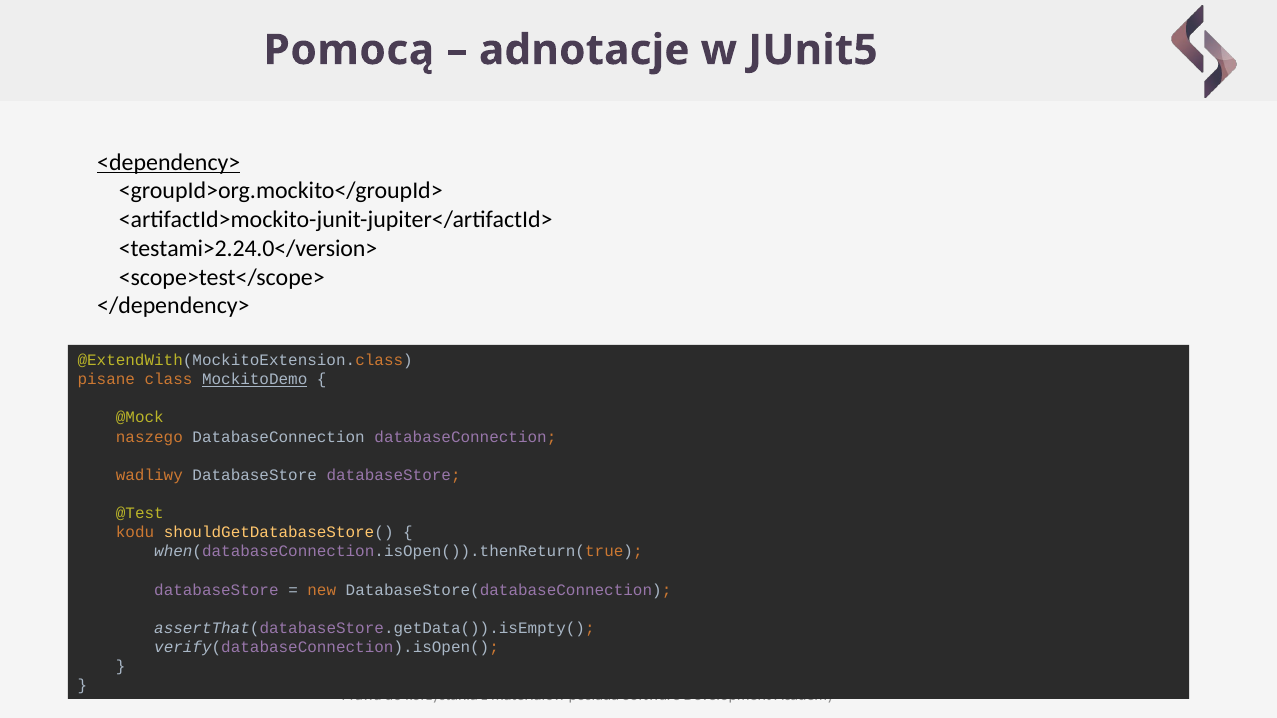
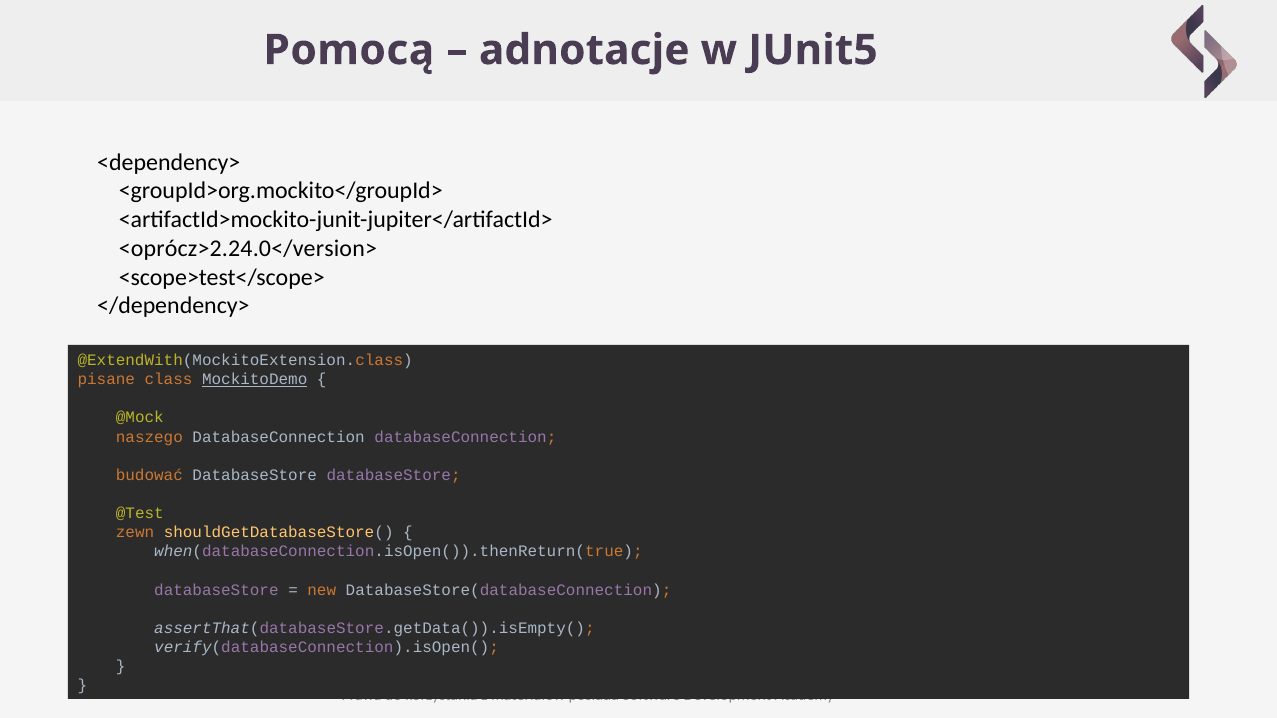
<dependency> underline: present -> none (169, 162)
<testami>2.24.0</version>: <testami>2.24.0</version> -> <oprócz>2.24.0</version> (248, 249)
wadliwy: wadliwy -> budować (149, 475)
kodu: kodu -> zewn (135, 533)
